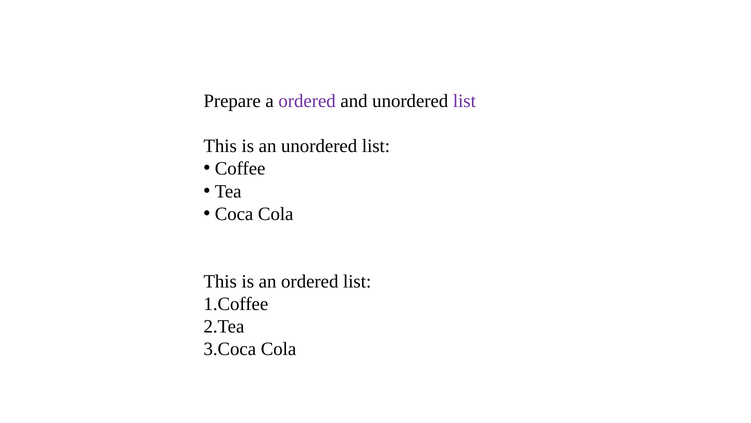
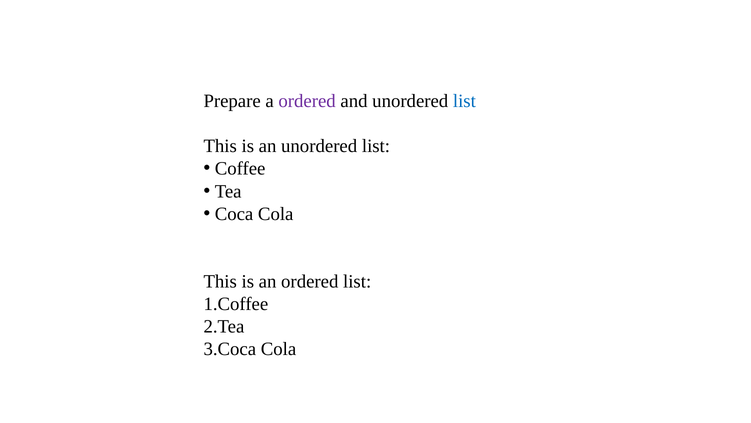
list colour: purple -> blue (464, 101)
